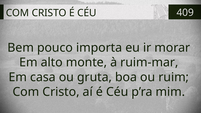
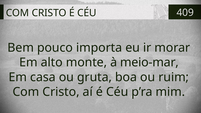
ruim-mar: ruim-mar -> meio-mar (149, 62)
